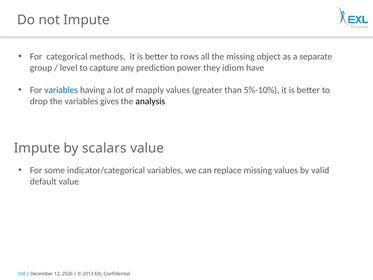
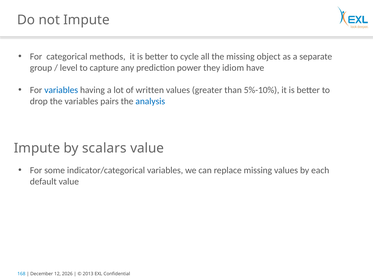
rows: rows -> cycle (189, 57)
mapply: mapply -> written (150, 90)
gives: gives -> pairs (110, 101)
analysis colour: black -> blue (150, 101)
valid: valid -> each (320, 170)
